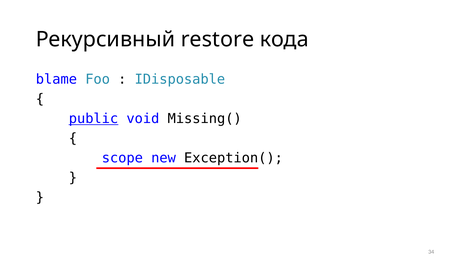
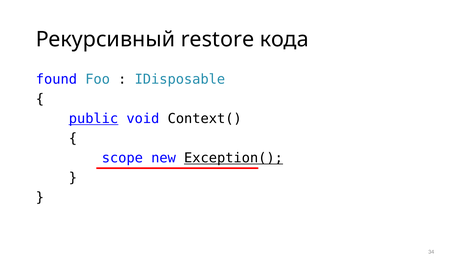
blame: blame -> found (56, 79)
Missing(: Missing( -> Context( (205, 119)
Exception( underline: none -> present (233, 158)
